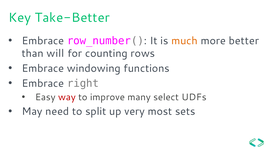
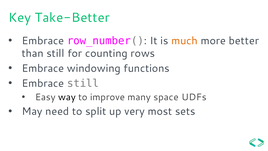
than will: will -> still (55, 53)
Embrace right: right -> still (83, 83)
way colour: red -> black (67, 97)
select: select -> space (166, 97)
